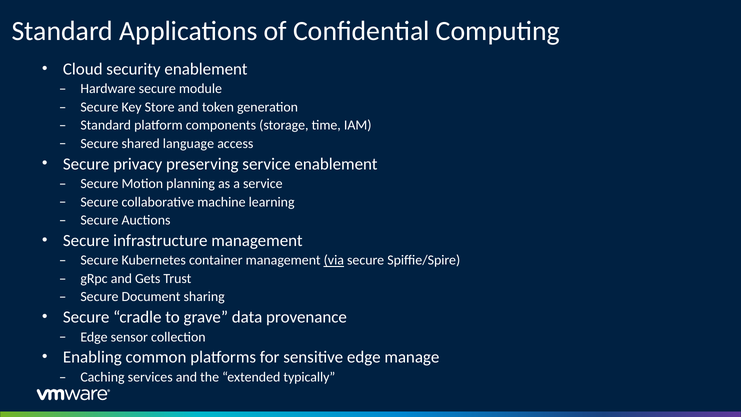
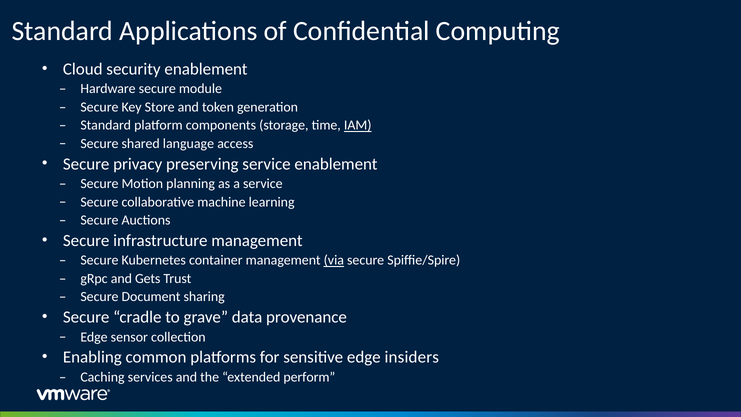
IAM underline: none -> present (358, 125)
manage: manage -> insiders (412, 357)
typically: typically -> perform (309, 377)
